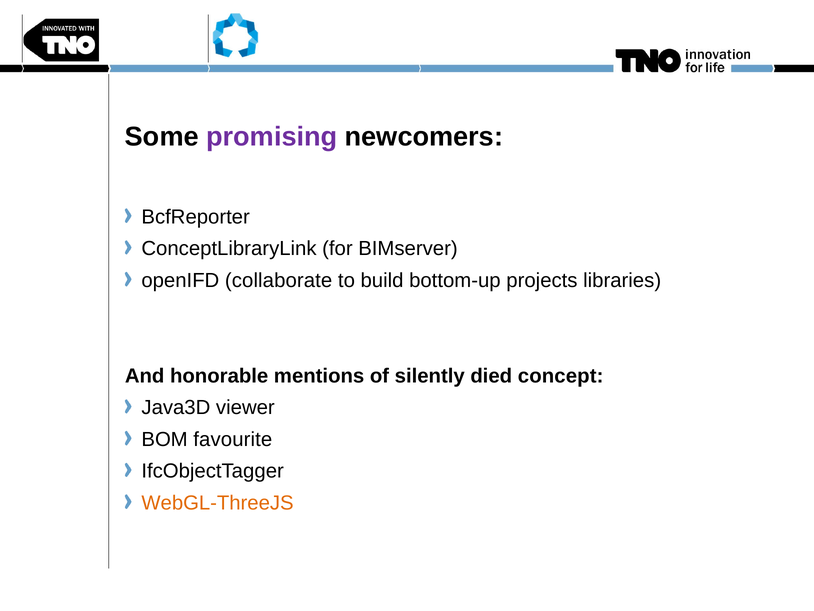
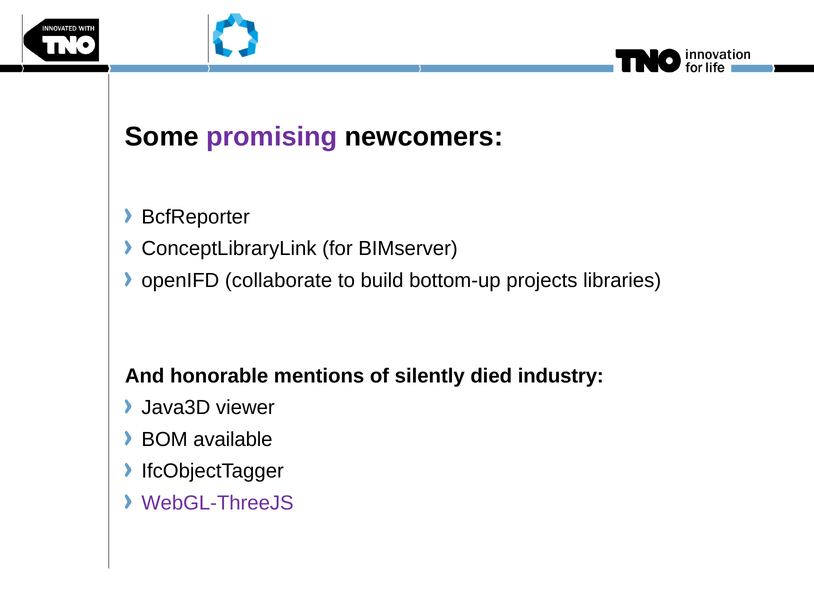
concept: concept -> industry (561, 376)
favourite: favourite -> available (233, 439)
WebGL-ThreeJS colour: orange -> purple (218, 503)
